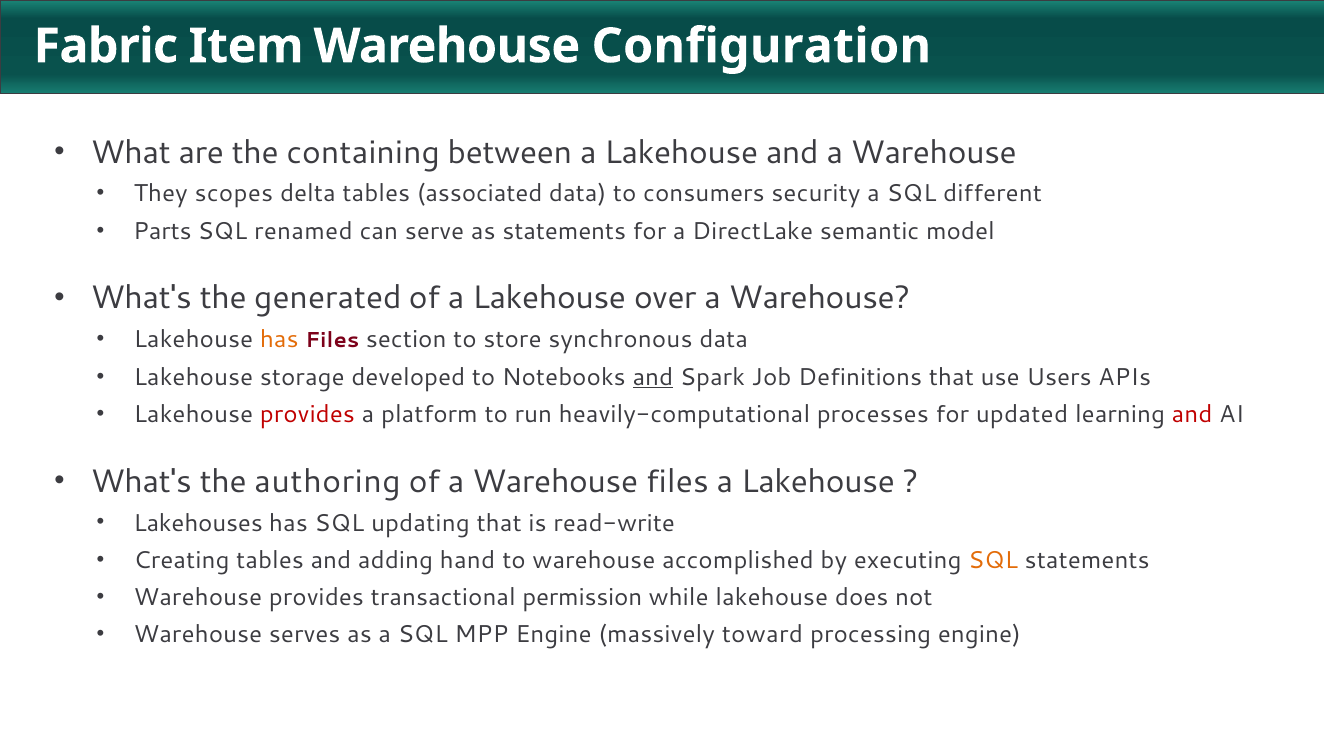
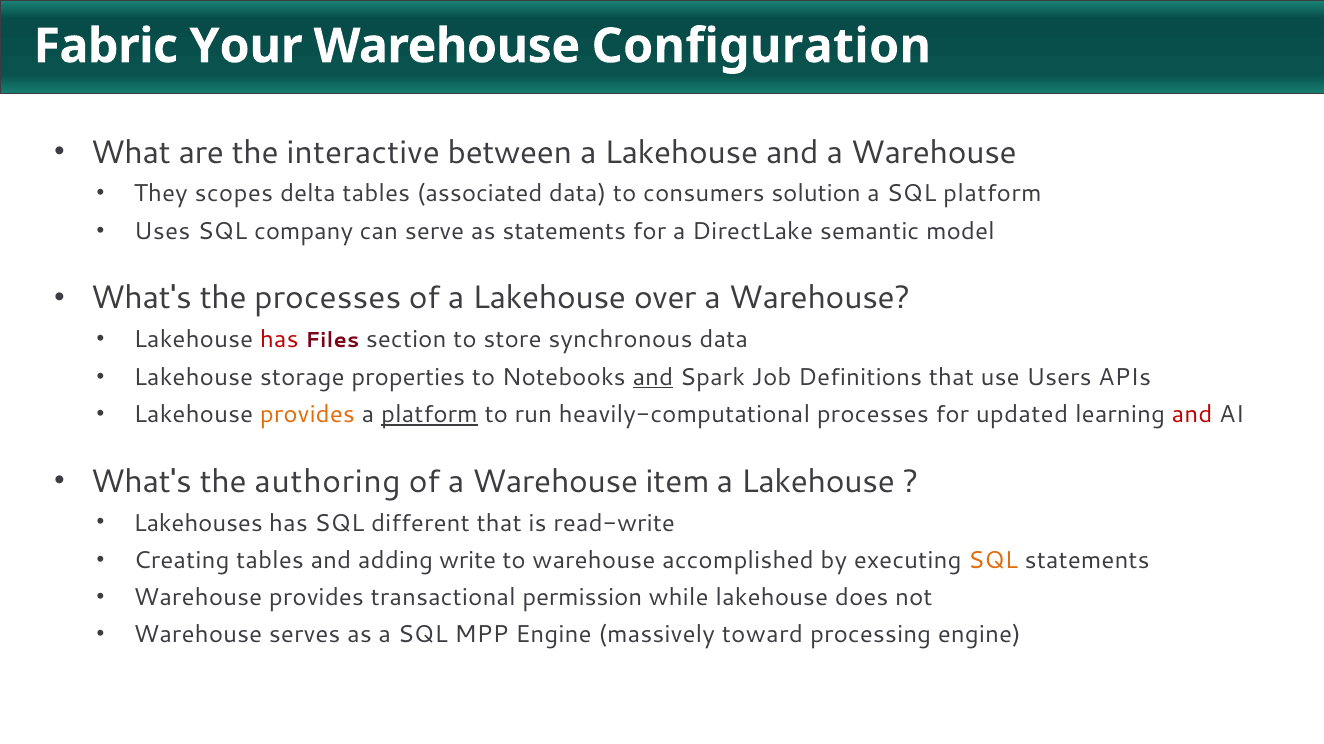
Item: Item -> Your (246, 46)
containing: containing -> interactive (363, 152)
security: security -> solution (816, 194)
SQL different: different -> platform (992, 194)
Parts: Parts -> Uses (162, 231)
renamed: renamed -> company (304, 231)
the generated: generated -> processes (328, 298)
has colour: orange -> red (279, 340)
developed: developed -> properties (408, 377)
provides colour: red -> orange (307, 415)
platform underline: none -> present (429, 415)
Warehouse files: files -> item (678, 482)
updating: updating -> different (420, 524)
hand: hand -> write (468, 561)
